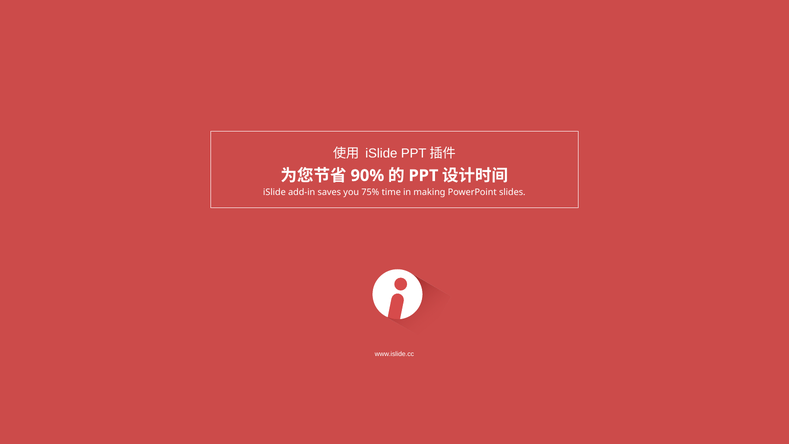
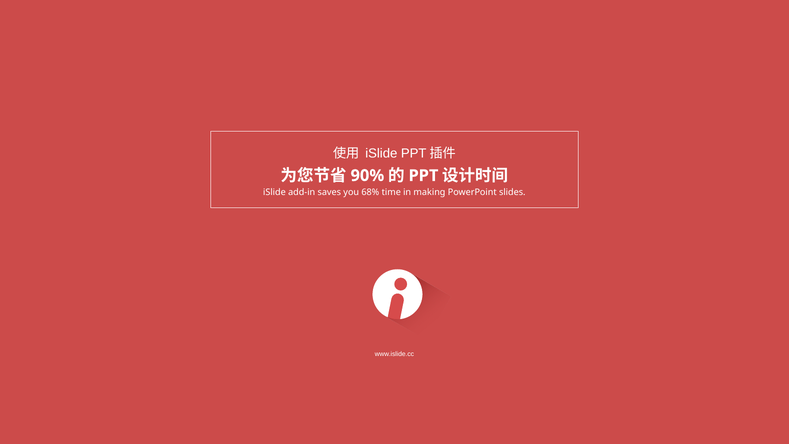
75%: 75% -> 68% (370, 192)
